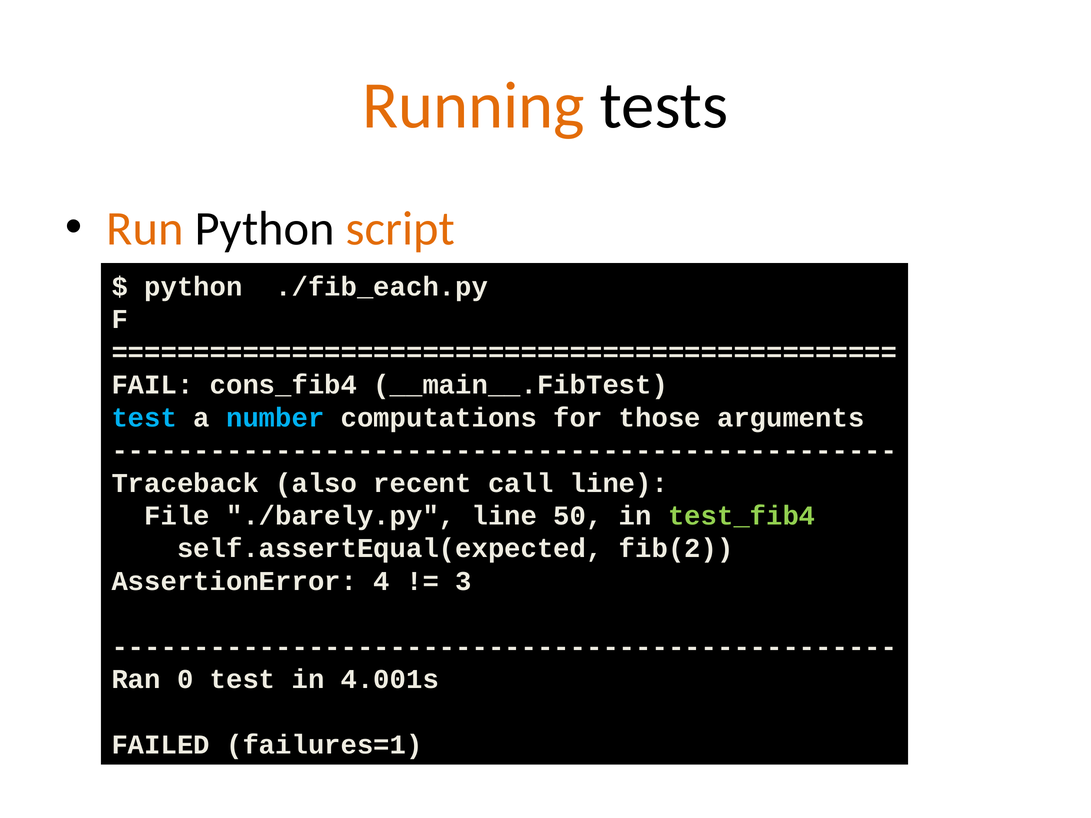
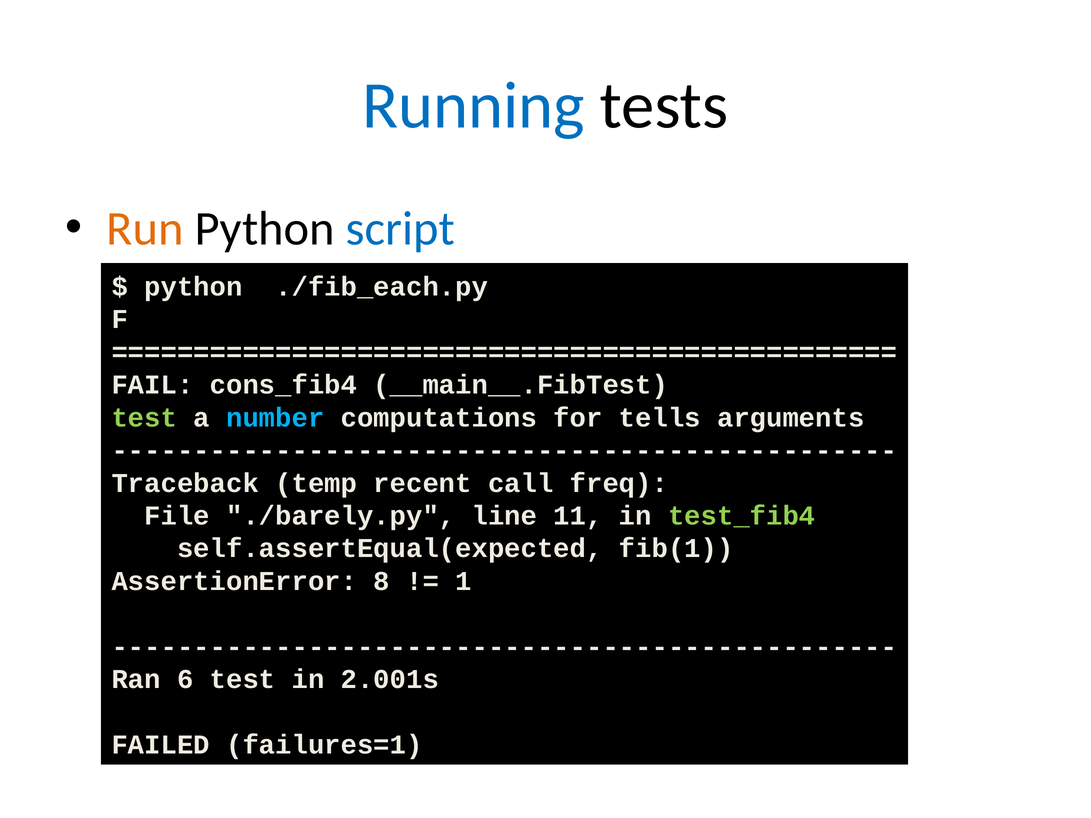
Running colour: orange -> blue (473, 106)
script colour: orange -> blue (400, 229)
test colour: light blue -> light green (144, 418)
those: those -> tells (660, 418)
also: also -> temp (316, 483)
call line: line -> freq (619, 483)
50: 50 -> 11 (578, 516)
fib(2: fib(2 -> fib(1 (676, 549)
4: 4 -> 8 (382, 581)
3: 3 -> 1 (463, 581)
0: 0 -> 6 (185, 680)
4.001s: 4.001s -> 2.001s (390, 680)
